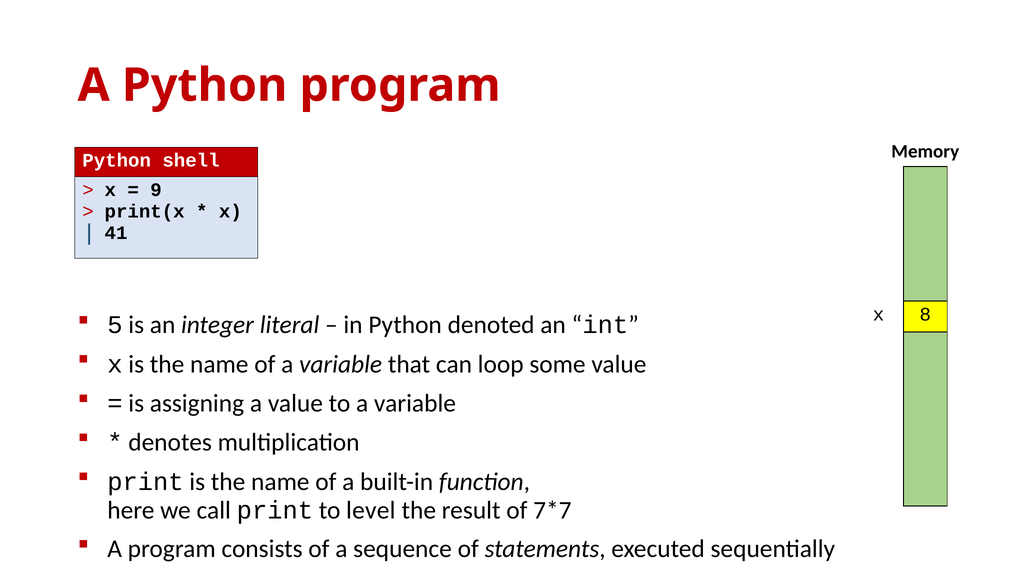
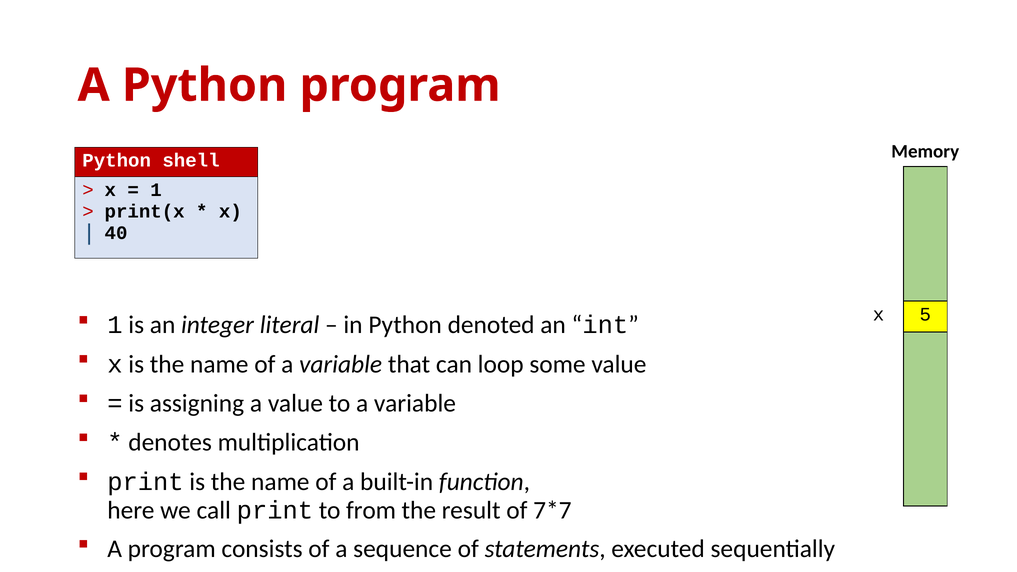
9: 9 -> 1 (156, 190)
41: 41 -> 40 (116, 233)
8: 8 -> 5 (925, 315)
5: 5 -> 1 (115, 325)
level: level -> from (371, 510)
